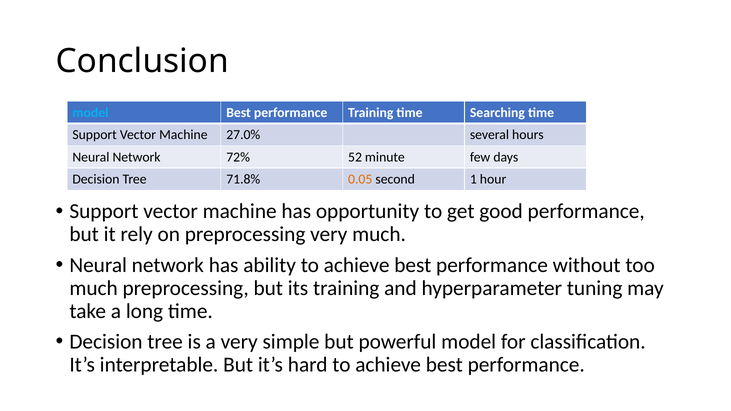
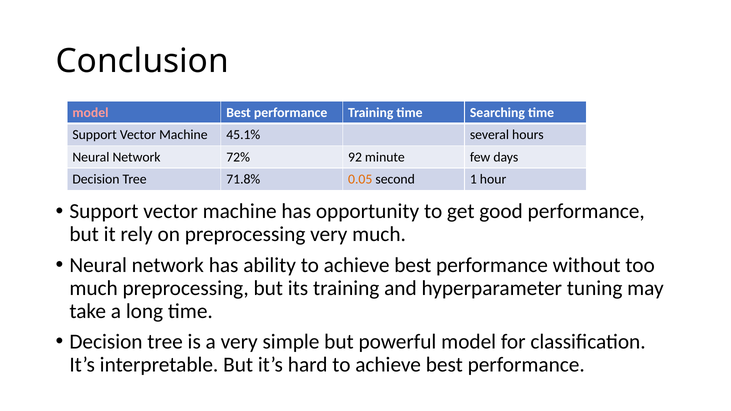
model colour: light blue -> pink (90, 113)
27.0%: 27.0% -> 45.1% (243, 135)
52: 52 -> 92 (355, 157)
